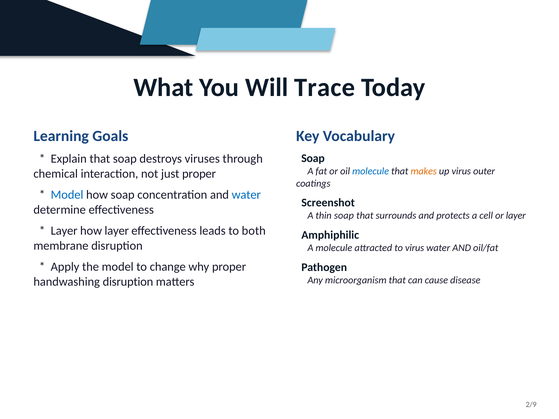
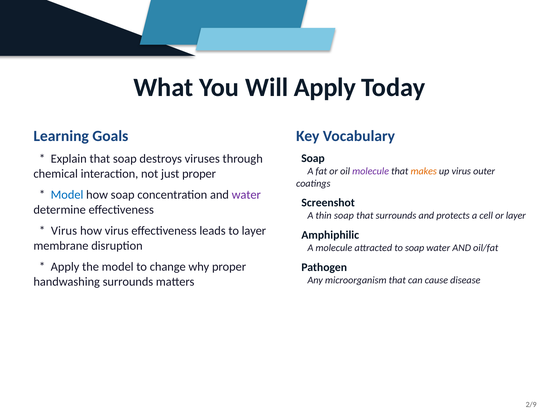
Will Trace: Trace -> Apply (325, 88)
molecule colour: blue -> purple (371, 171)
water colour: blue -> purple (246, 195)
Layer: Layer -> Virus (64, 231)
how layer: layer -> virus (117, 231)
to both: both -> layer (254, 231)
to virus: virus -> soap (415, 248)
handwashing disruption: disruption -> surrounds (128, 282)
